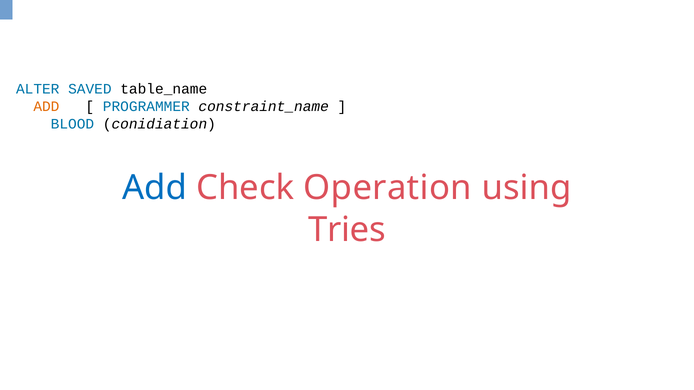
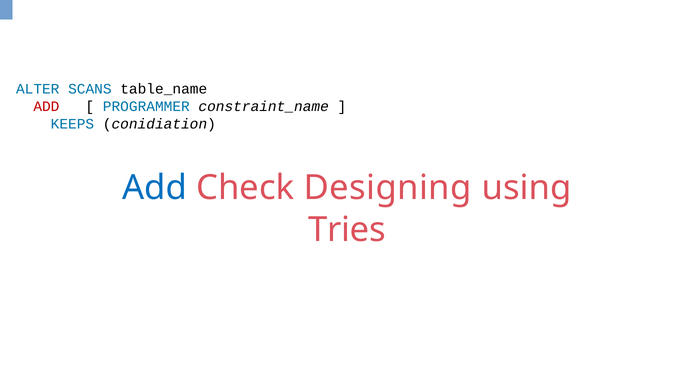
SAVED: SAVED -> SCANS (90, 89)
ADD colour: orange -> red (46, 107)
BLOOD: BLOOD -> KEEPS (72, 124)
Operation: Operation -> Designing (388, 188)
